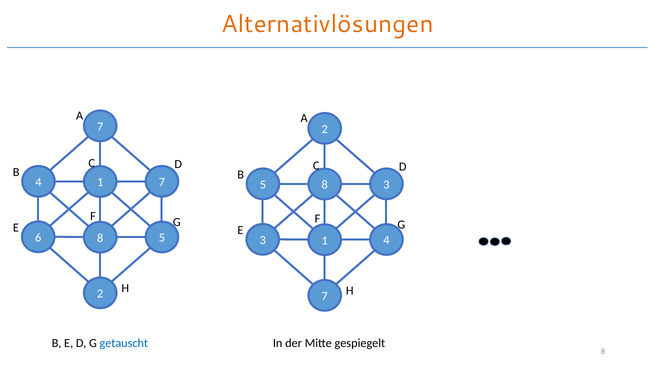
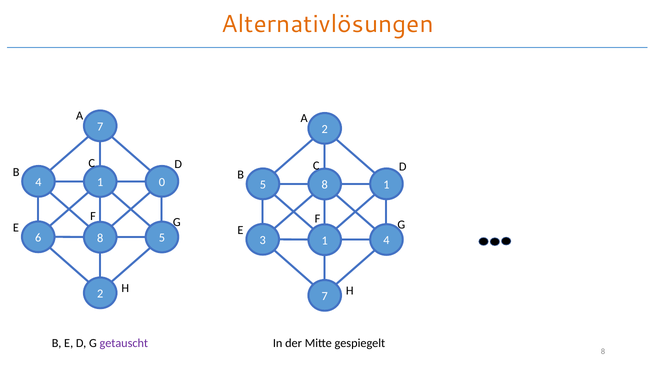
4 7: 7 -> 0 (162, 182)
5 3: 3 -> 1 (386, 185)
getauscht colour: blue -> purple (124, 344)
